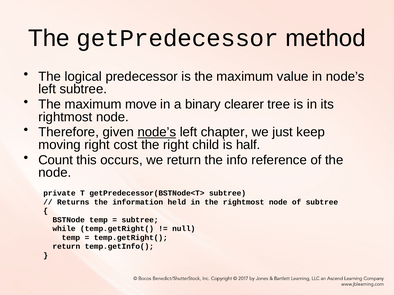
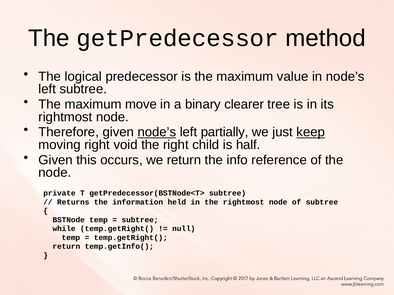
chapter: chapter -> partially (225, 132)
keep underline: none -> present (311, 132)
cost: cost -> void (126, 145)
Count: Count -> Given (56, 160)
